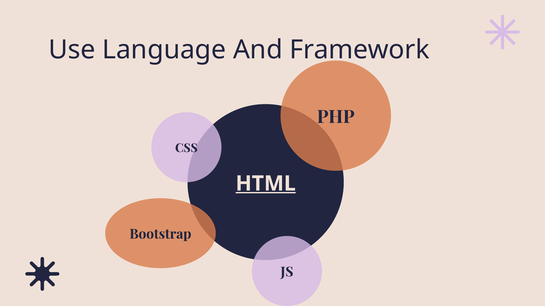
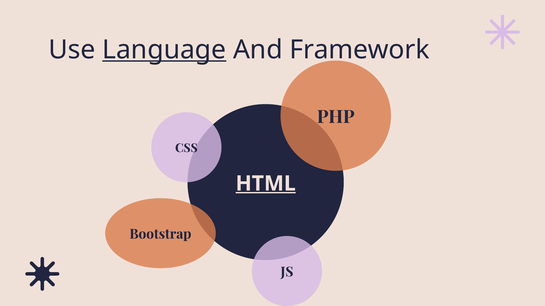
Language underline: none -> present (164, 50)
